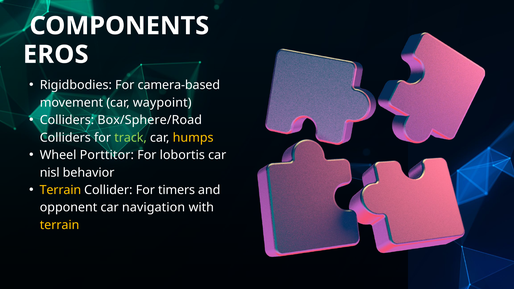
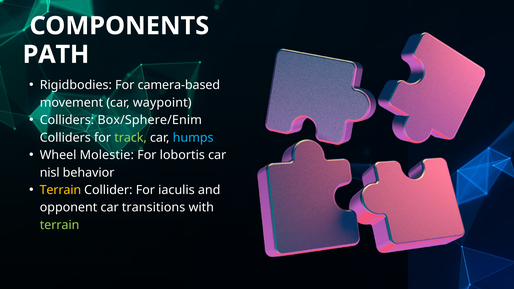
EROS: EROS -> PATH (56, 55)
Box/Sphere/Road: Box/Sphere/Road -> Box/Sphere/Enim (150, 120)
humps colour: yellow -> light blue (193, 138)
Porttitor: Porttitor -> Molestie (107, 155)
timers: timers -> iaculis (176, 190)
navigation: navigation -> transitions (154, 208)
terrain colour: yellow -> light green (60, 225)
